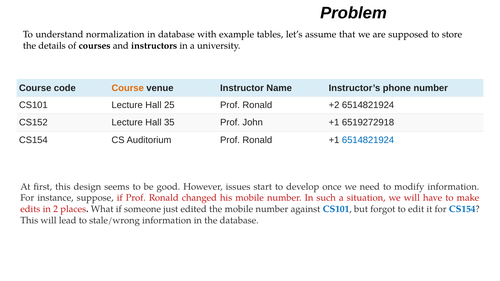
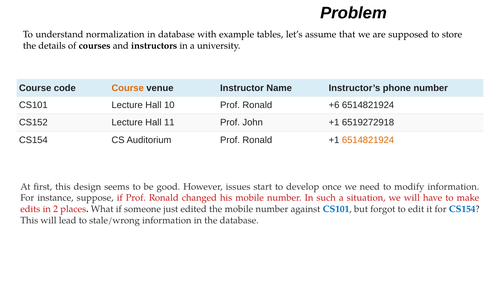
25: 25 -> 10 (169, 105)
+2: +2 -> +6 (334, 105)
35: 35 -> 11 (169, 123)
6514821924 colour: blue -> orange (368, 140)
